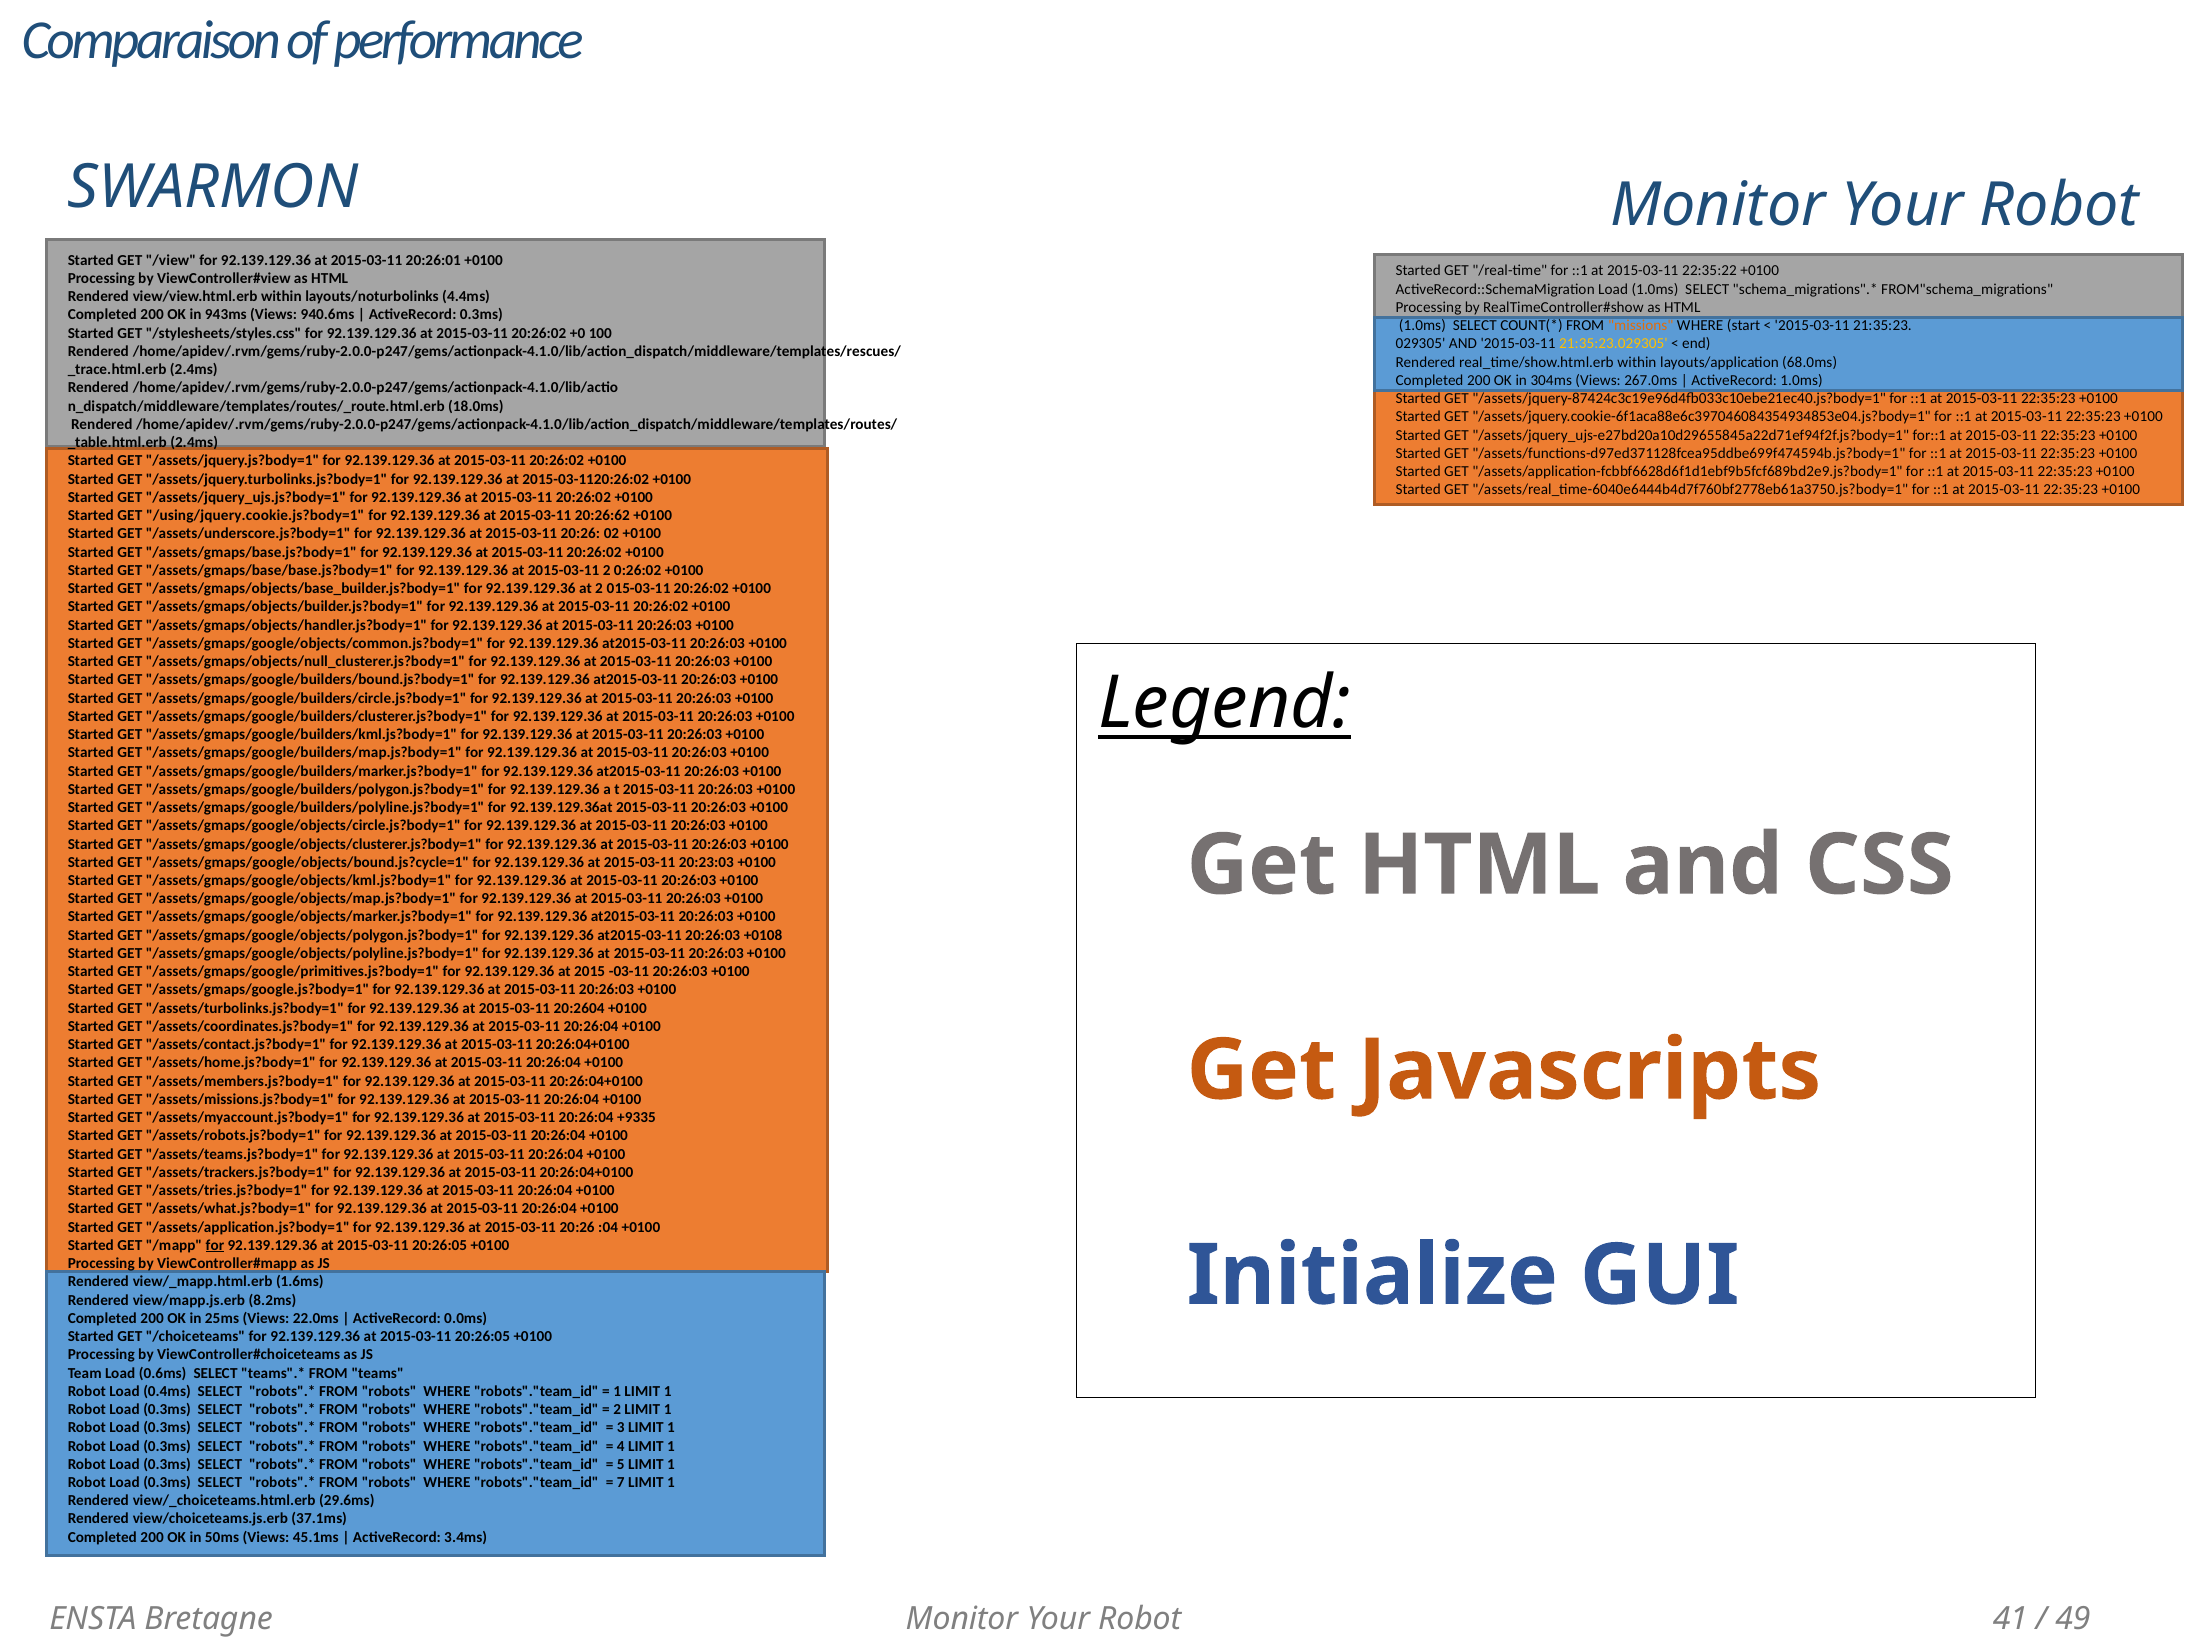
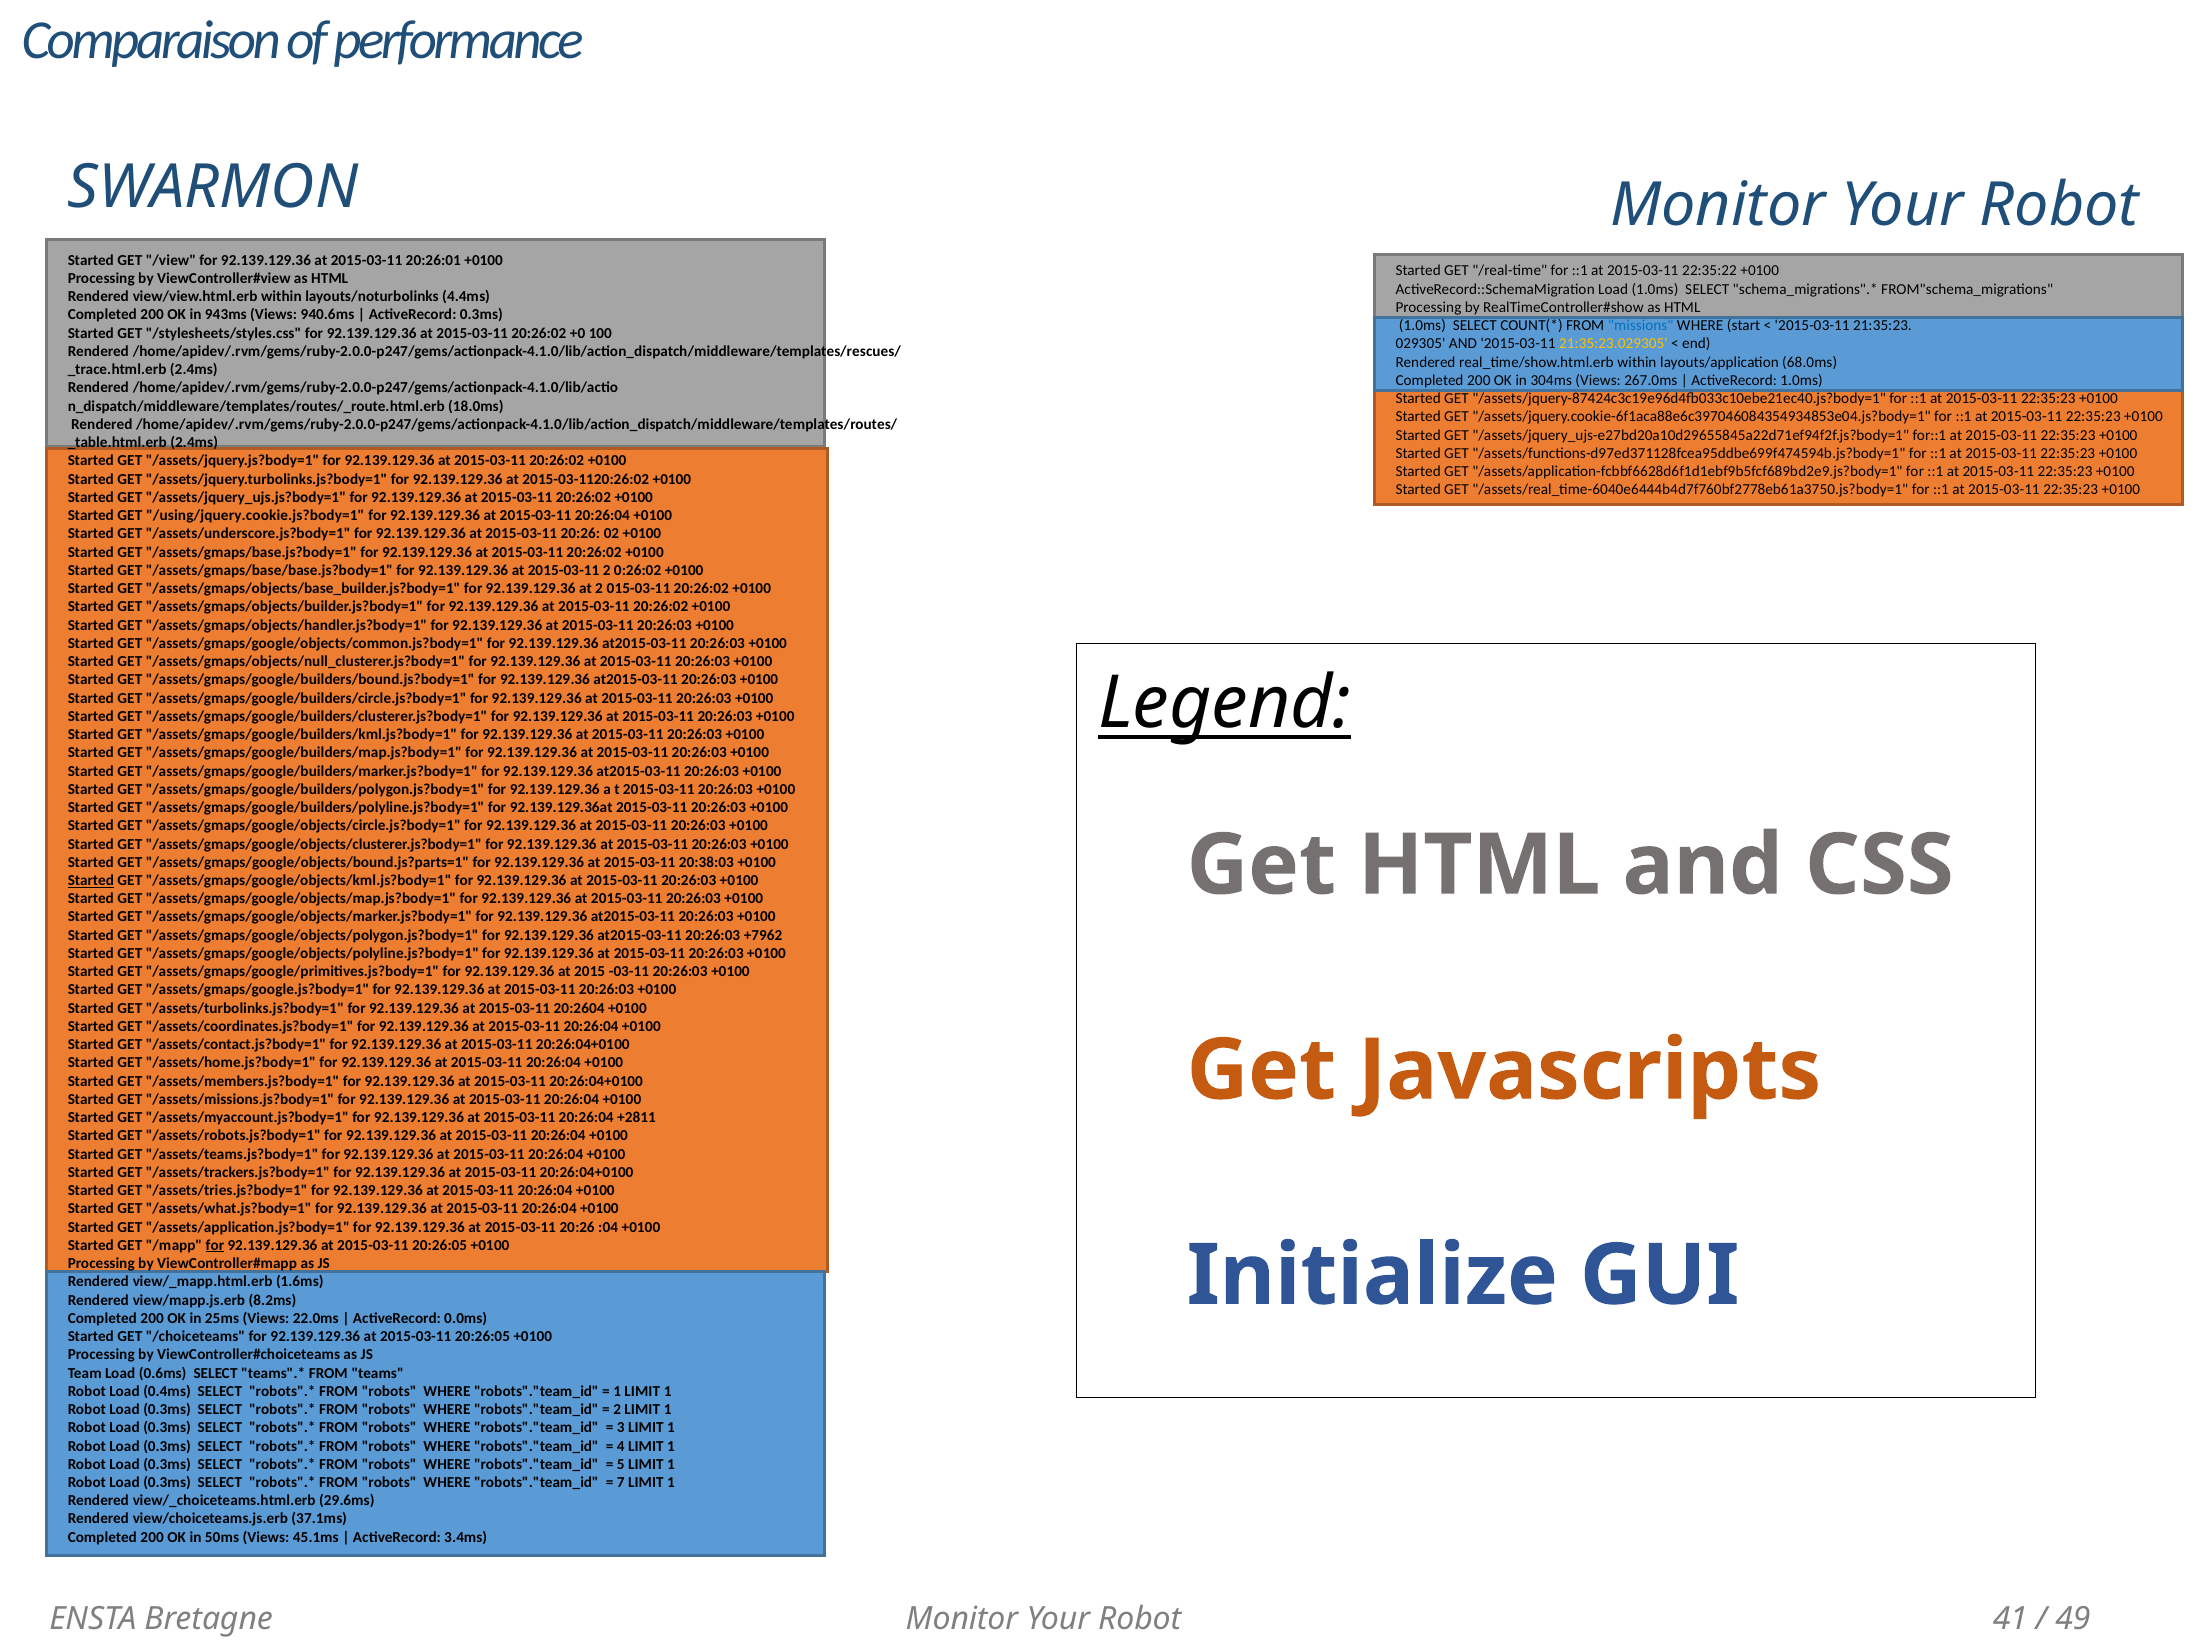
missions colour: orange -> blue (1641, 326)
20:26:62: 20:26:62 -> 20:26:04 (602, 516)
/assets/gmaps/google/objects/bound.js?cycle=1: /assets/gmaps/google/objects/bound.js?cycle=1 -> /assets/gmaps/google/objects/bound.js?parts=1 (307, 862)
20:23:03: 20:23:03 -> 20:38:03 (706, 862)
Started underline: none -> present (91, 880)
+0108: +0108 -> +7962 (763, 935)
+9335: +9335 -> +2811 (637, 1118)
